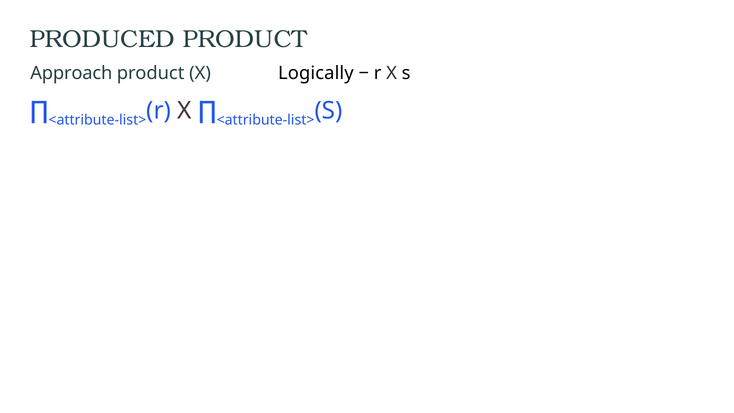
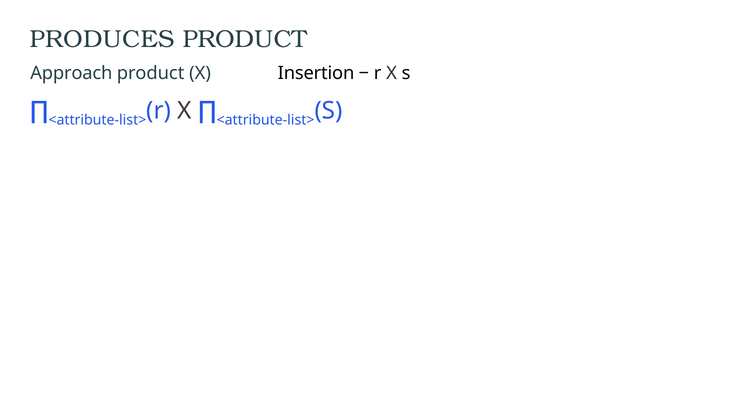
PRODUCED: PRODUCED -> PRODUCES (102, 39)
Logically: Logically -> Insertion (316, 73)
